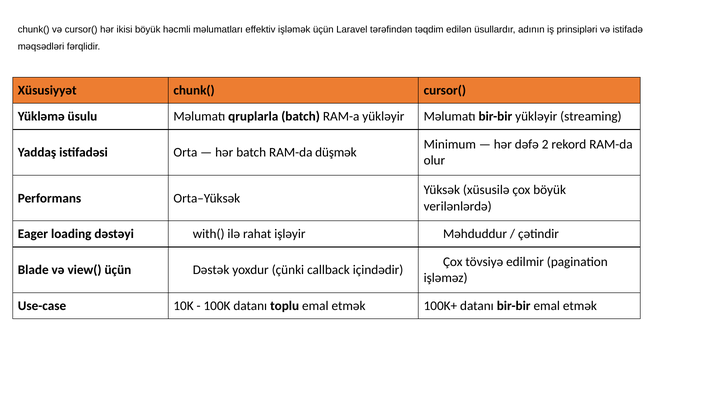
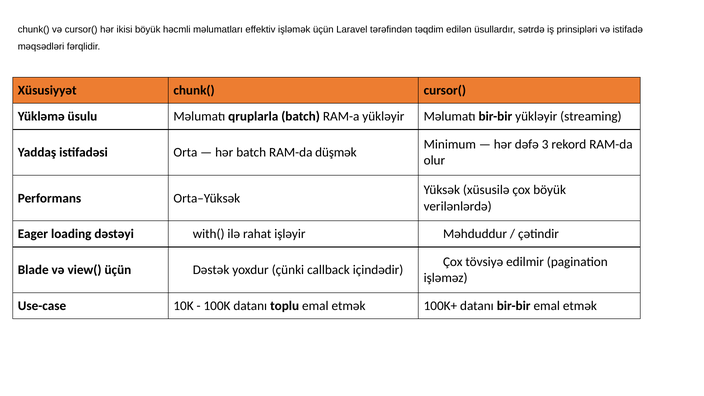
adının: adının -> sətrdə (531, 29)
2: 2 -> 3 (545, 144)
